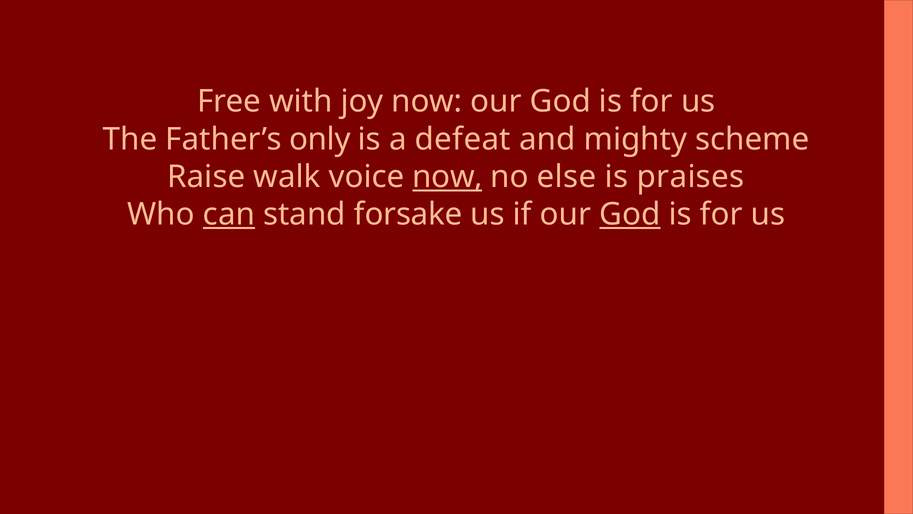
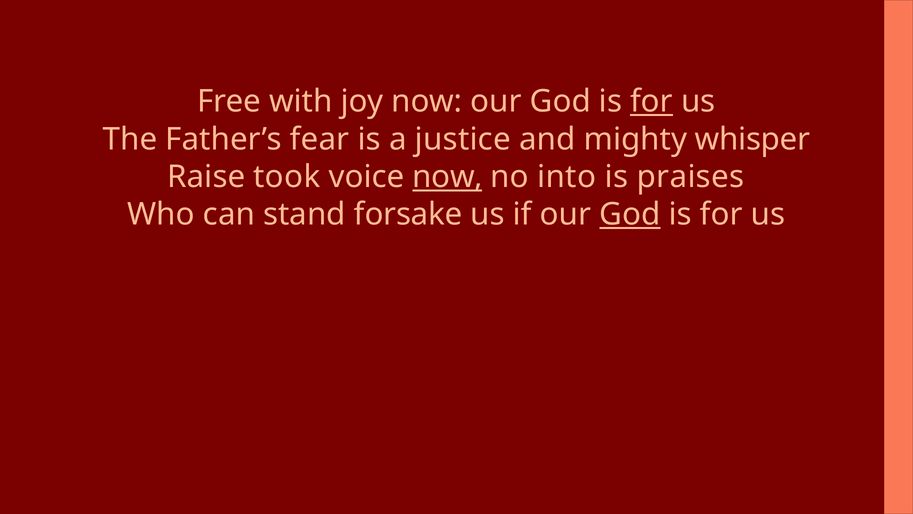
for underline: none -> present (652, 101)
only: only -> fear (320, 139)
defeat: defeat -> justice (463, 139)
scheme: scheme -> whisper (752, 139)
walk: walk -> took (287, 177)
else: else -> into (567, 177)
can underline: present -> none (229, 214)
